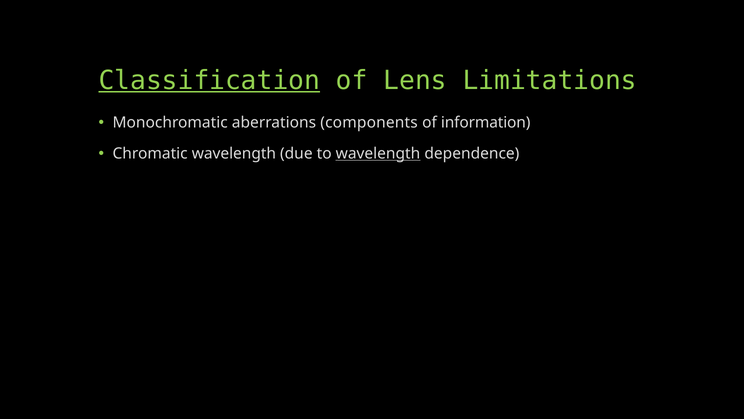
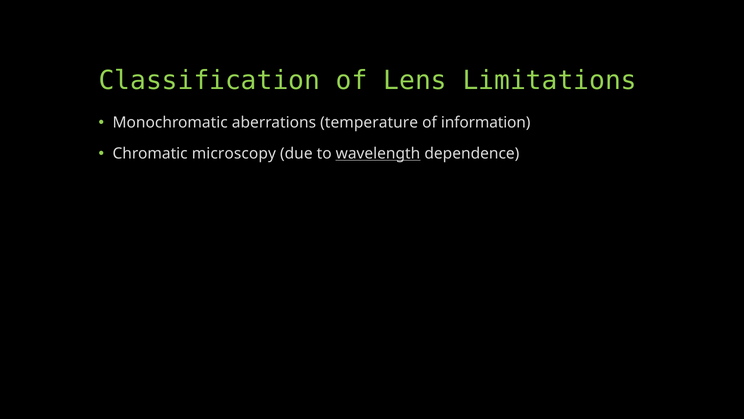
Classification underline: present -> none (209, 80)
components: components -> temperature (369, 123)
Chromatic wavelength: wavelength -> microscopy (234, 153)
